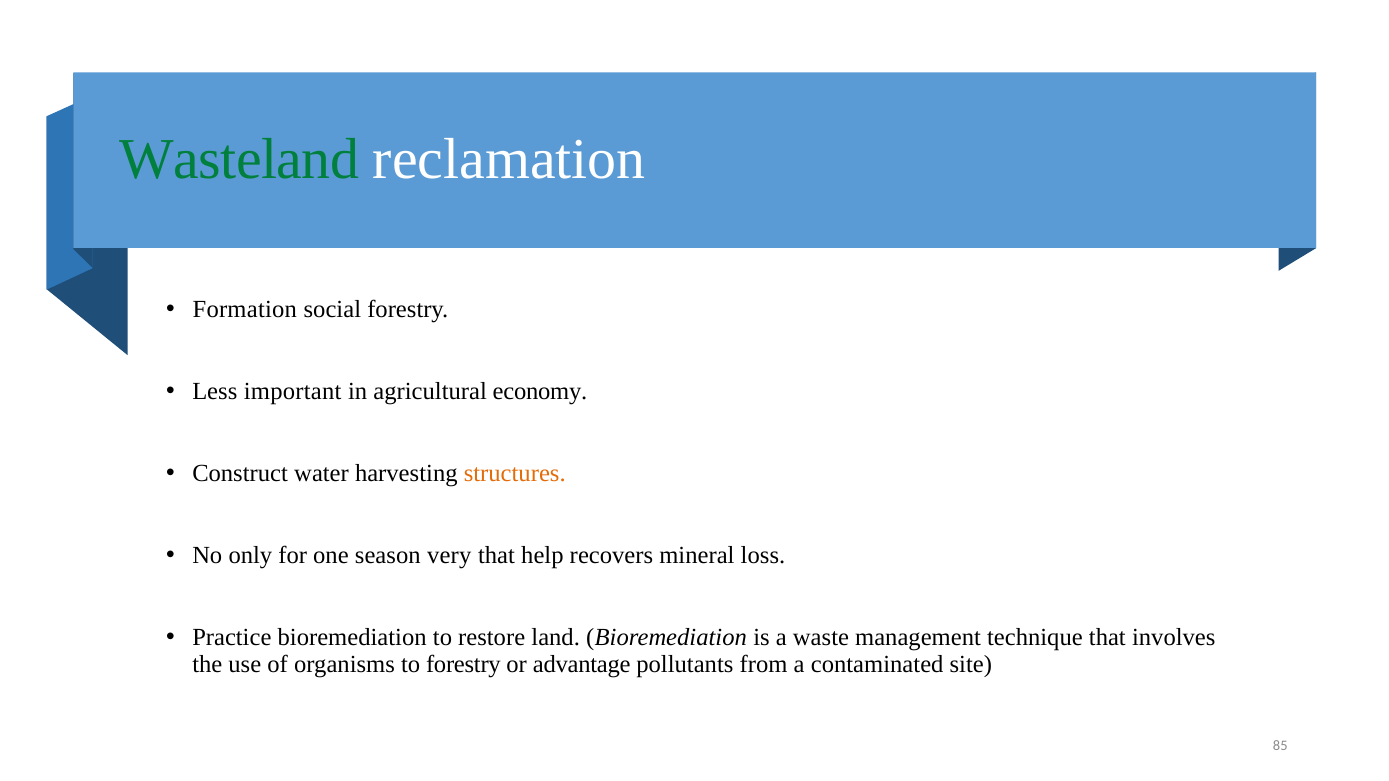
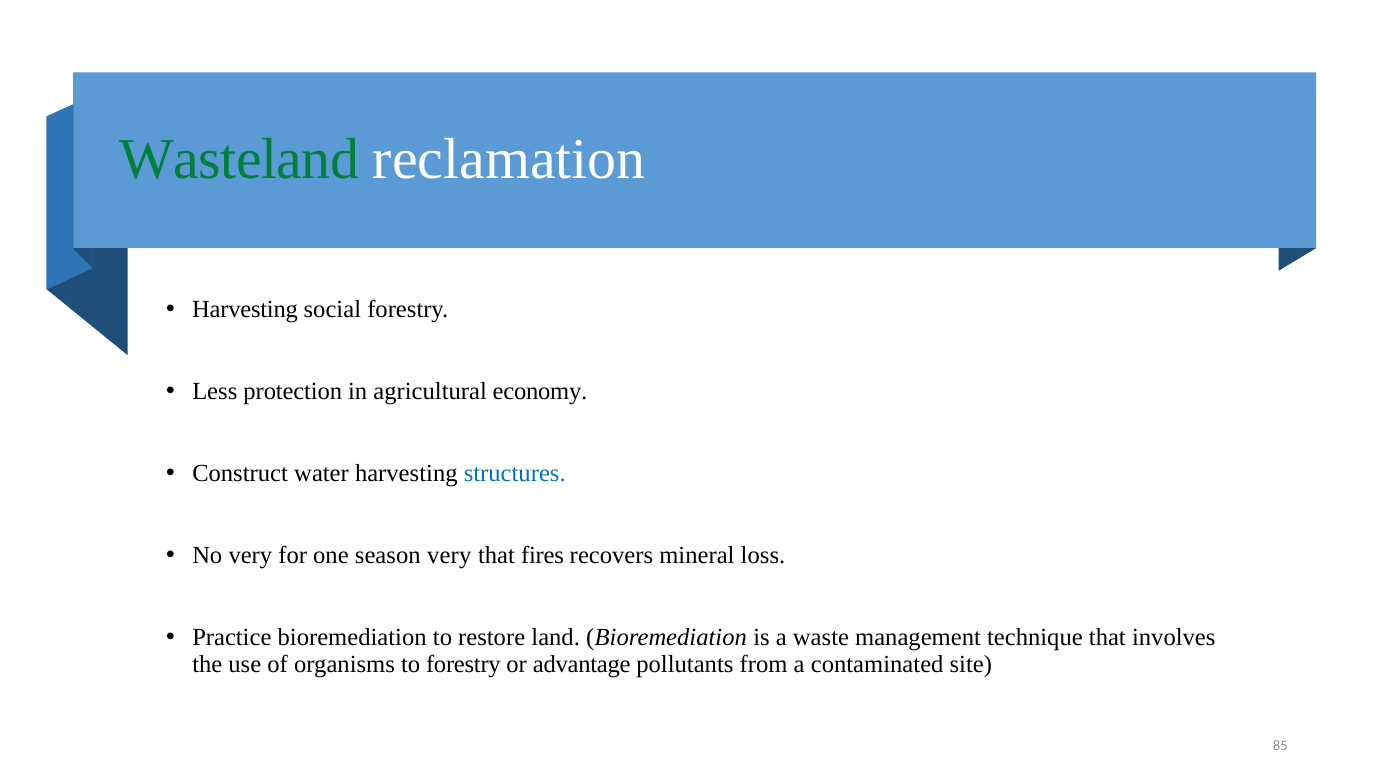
Formation: Formation -> Harvesting (245, 309)
important: important -> protection (293, 391)
structures colour: orange -> blue (515, 473)
No only: only -> very (250, 556)
help: help -> fires (543, 556)
